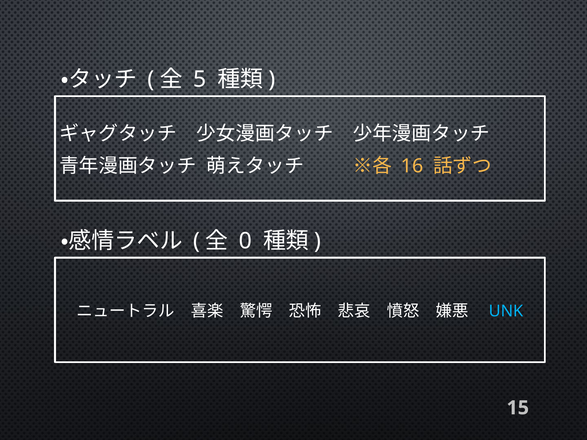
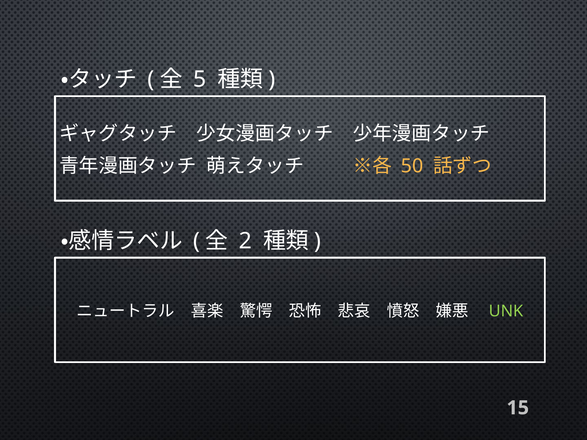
16: 16 -> 50 (412, 166)
0: 0 -> 2 (245, 241)
UNK colour: light blue -> light green (506, 311)
